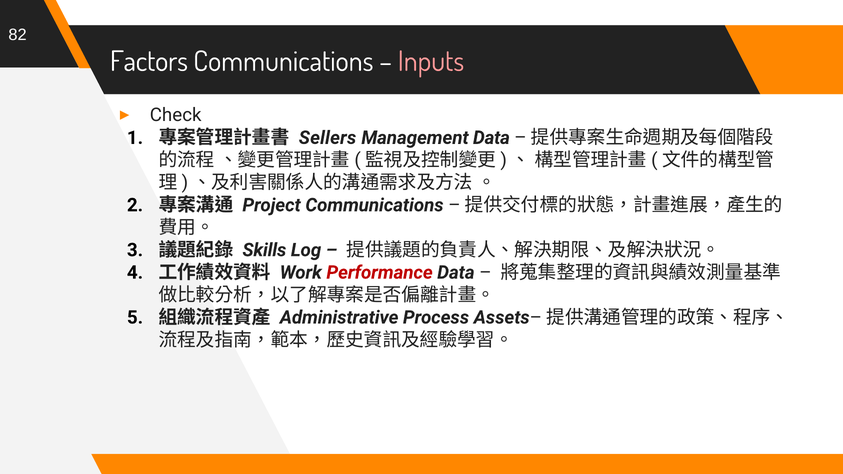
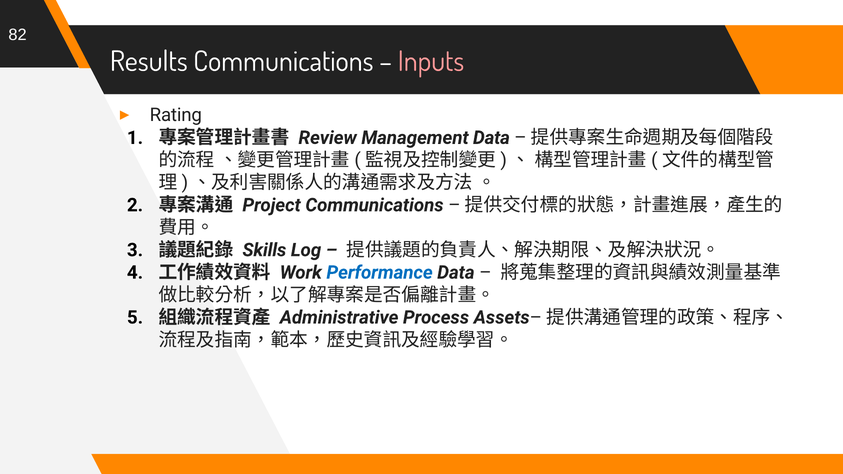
Factors: Factors -> Results (149, 62)
Check: Check -> Rating (176, 115)
Sellers: Sellers -> Review (328, 138)
Performance colour: red -> blue (380, 273)
